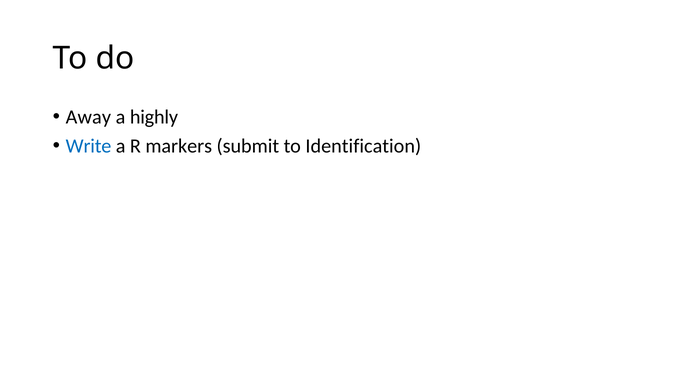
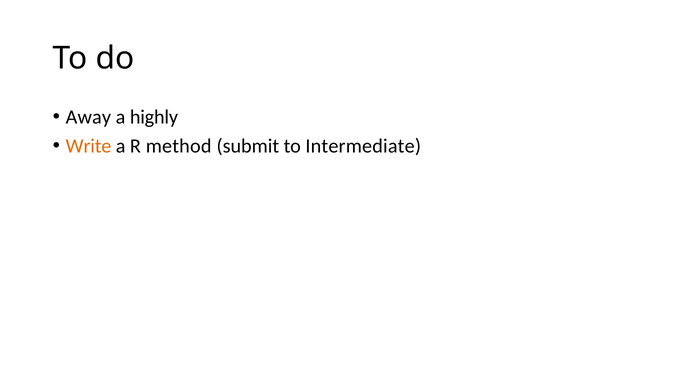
Write colour: blue -> orange (89, 146)
markers: markers -> method (179, 146)
Identification: Identification -> Intermediate (363, 146)
